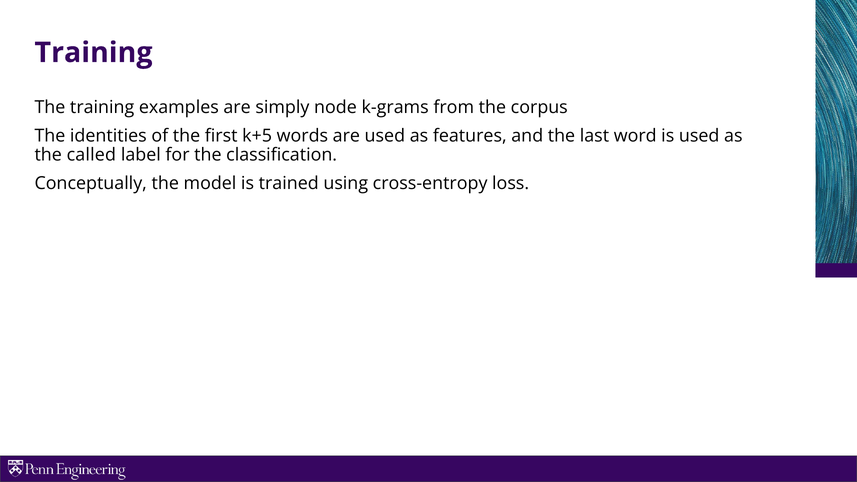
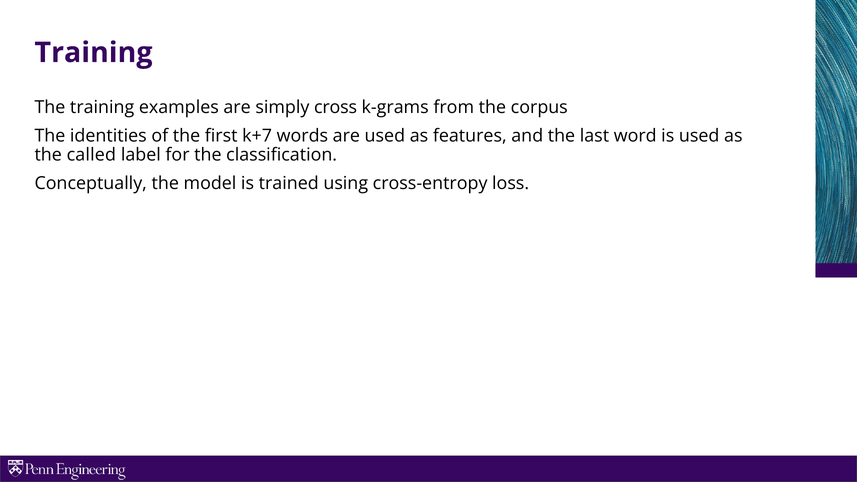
node: node -> cross (336, 108)
k+5: k+5 -> k+7 (257, 136)
